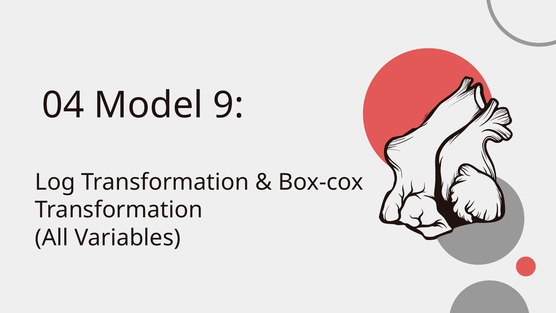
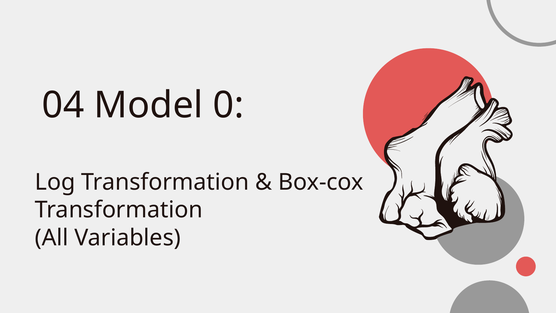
9: 9 -> 0 (228, 105)
